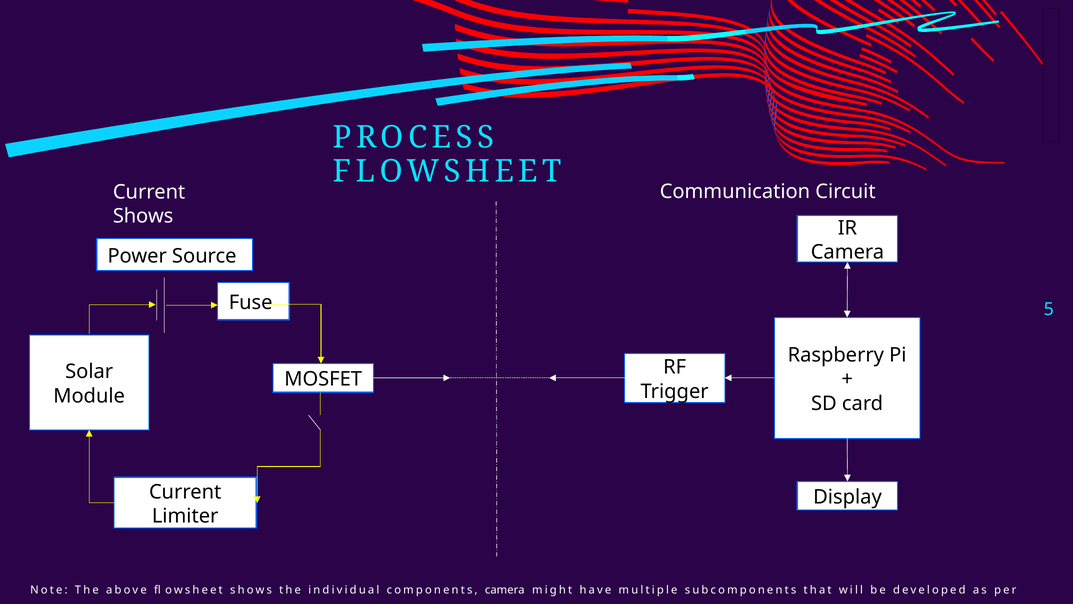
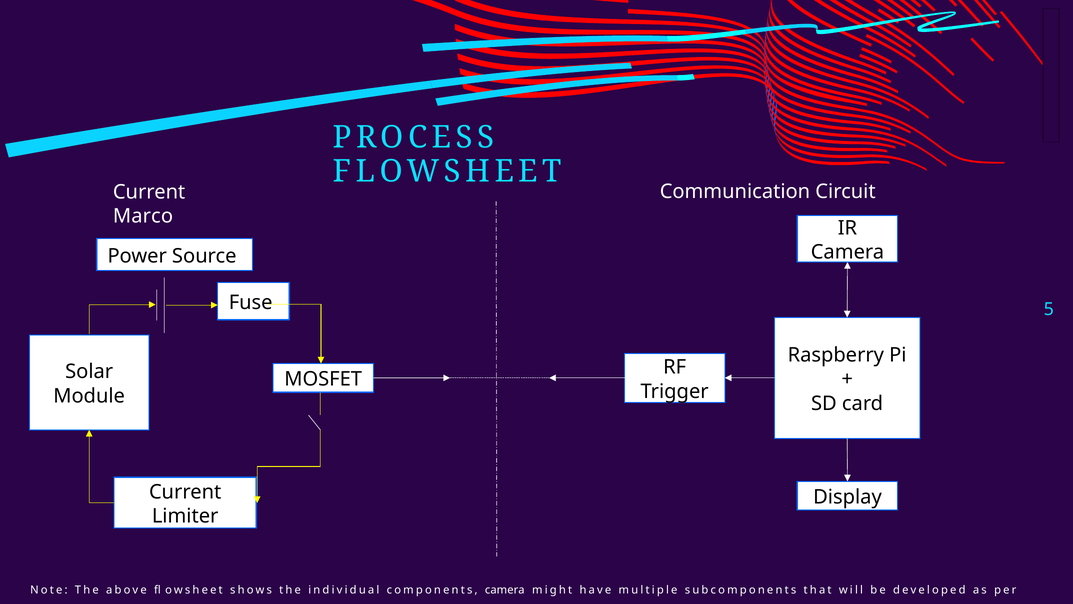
Shows: Shows -> Marco (143, 216)
